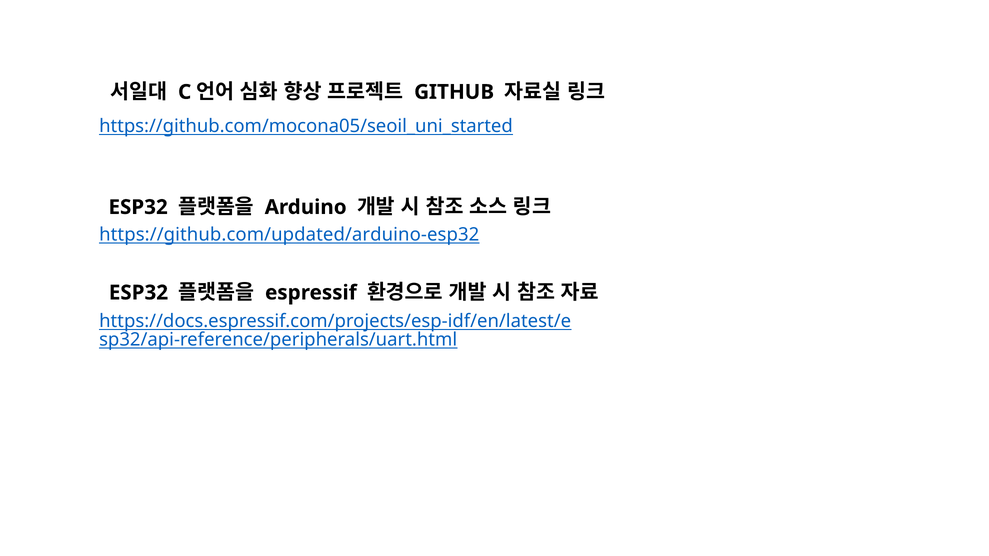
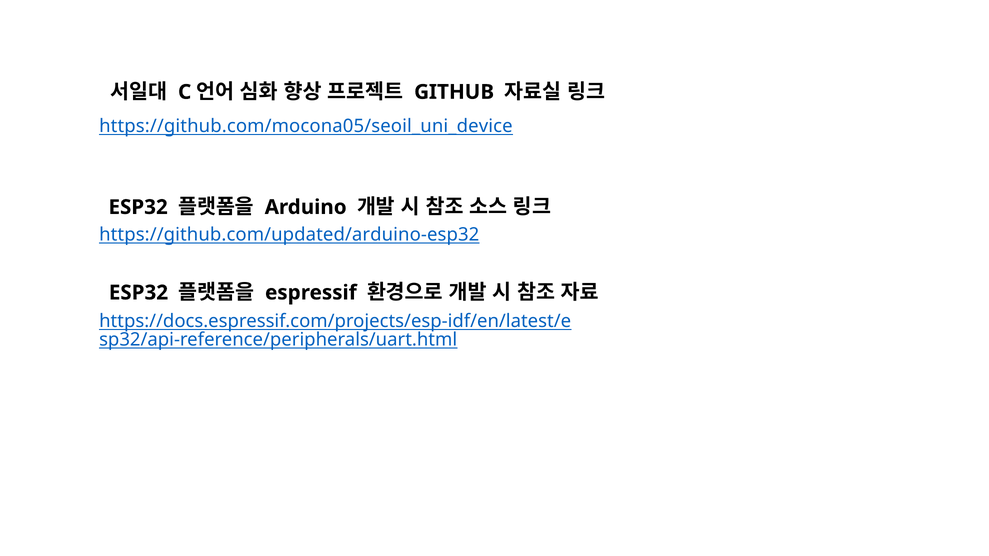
https://github.com/mocona05/seoil_uni_started: https://github.com/mocona05/seoil_uni_started -> https://github.com/mocona05/seoil_uni_device (306, 126)
